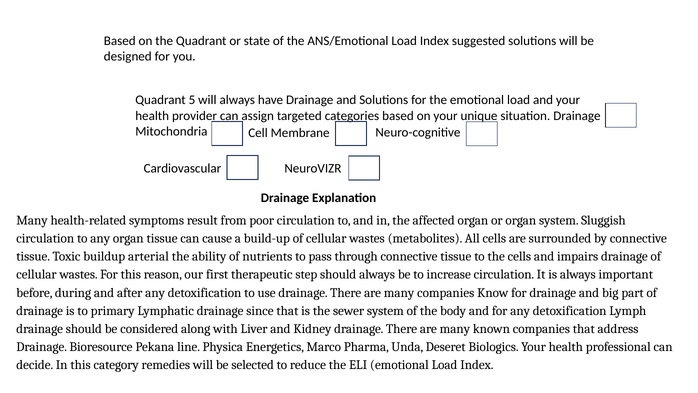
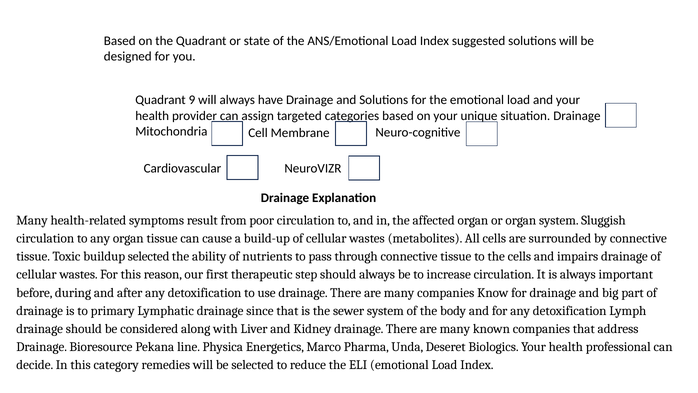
5: 5 -> 9 (192, 100)
buildup arterial: arterial -> selected (149, 256)
